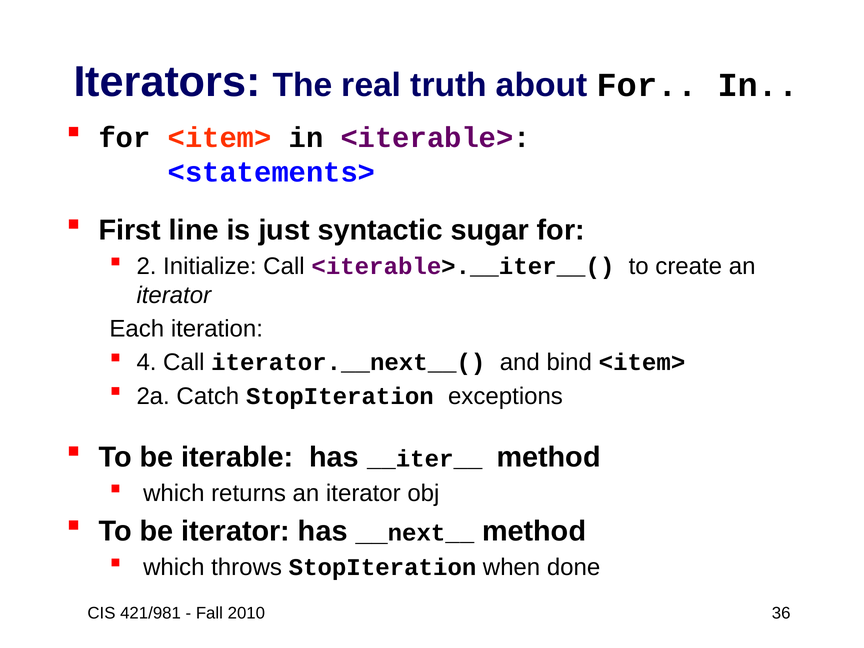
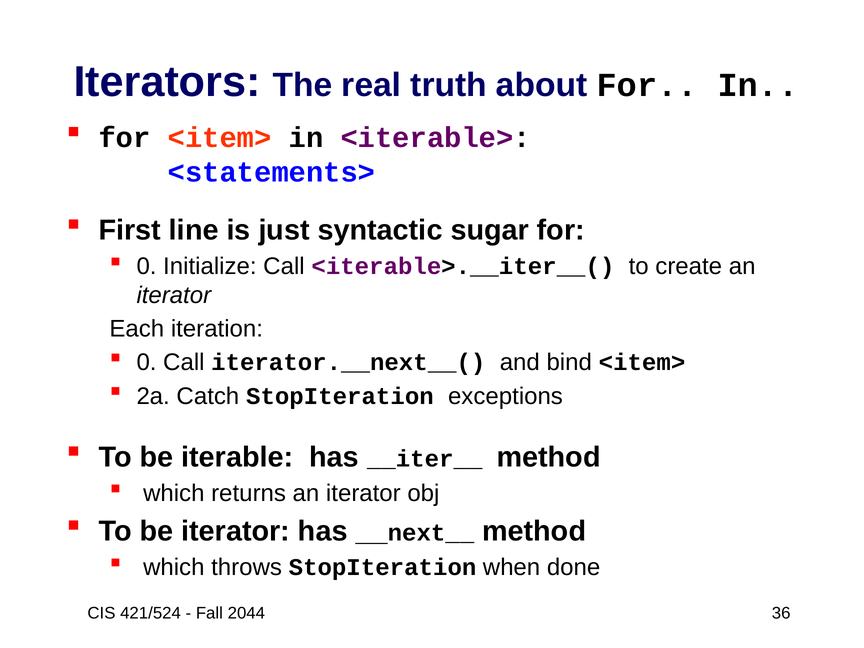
2: 2 -> 0 (146, 266)
4: 4 -> 0 (146, 363)
421/981: 421/981 -> 421/524 (151, 613)
2010: 2010 -> 2044 (246, 613)
